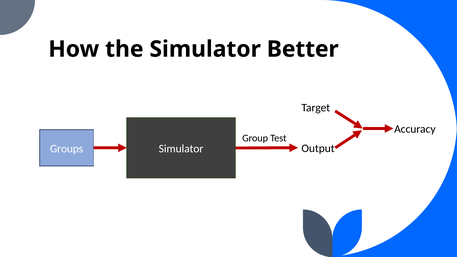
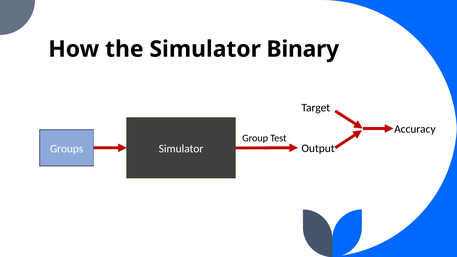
Better: Better -> Binary (303, 49)
